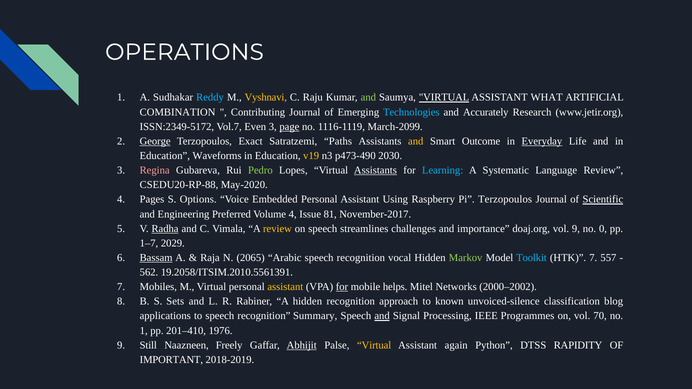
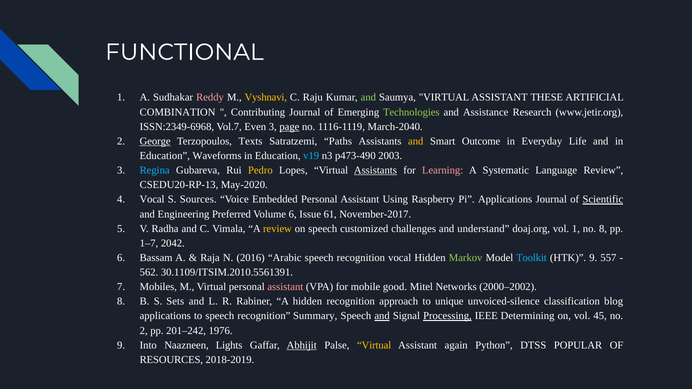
OPERATIONS: OPERATIONS -> FUNCTIONAL (184, 52)
Reddy colour: light blue -> pink (210, 98)
VIRTUAL underline: present -> none (444, 98)
WHAT: WHAT -> THESE (547, 98)
Technologies colour: light blue -> light green (411, 112)
Accurately: Accurately -> Assistance (486, 112)
ISSN:2349-5172: ISSN:2349-5172 -> ISSN:2349-6968 (177, 127)
March-2099: March-2099 -> March-2040 (395, 127)
Exact: Exact -> Texts (251, 141)
Everyday underline: present -> none (542, 141)
v19 colour: yellow -> light blue (311, 156)
2030: 2030 -> 2003 (390, 156)
Regina colour: pink -> light blue (155, 170)
Pedro colour: light green -> yellow (260, 170)
Learning colour: light blue -> pink (443, 170)
CSEDU20-RP-88: CSEDU20-RP-88 -> CSEDU20-RP-13 (179, 185)
Pages: Pages -> Vocal (152, 200)
Options: Options -> Sources (198, 200)
Pi Terzopoulos: Terzopoulos -> Applications (505, 200)
Volume 4: 4 -> 6 (293, 214)
81: 81 -> 61 (330, 214)
Radha underline: present -> none (165, 229)
streamlines: streamlines -> customized (364, 229)
importance: importance -> understand (483, 229)
vol 9: 9 -> 1 (576, 229)
no 0: 0 -> 8 (603, 229)
2029: 2029 -> 2042 (173, 243)
Bassam underline: present -> none (156, 258)
2065: 2065 -> 2016 (251, 258)
HTK 7: 7 -> 9 (593, 258)
19.2058/ITSIM.2010.5561391: 19.2058/ITSIM.2010.5561391 -> 30.1109/ITSIM.2010.5561391 (227, 272)
assistant colour: yellow -> pink (285, 287)
for underline: present -> none (342, 287)
helps: helps -> good (395, 287)
known: known -> unique (449, 302)
Processing underline: none -> present (447, 316)
Programmes: Programmes -> Determining (528, 316)
70: 70 -> 45 (600, 316)
1: 1 -> 2 (144, 331)
201–410: 201–410 -> 201–242 (186, 331)
Still: Still -> Into (148, 345)
Freely: Freely -> Lights (229, 345)
RAPIDITY: RAPIDITY -> POPULAR (578, 345)
IMPORTANT: IMPORTANT -> RESOURCES (171, 360)
